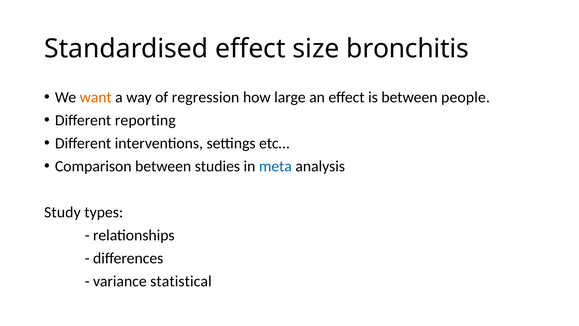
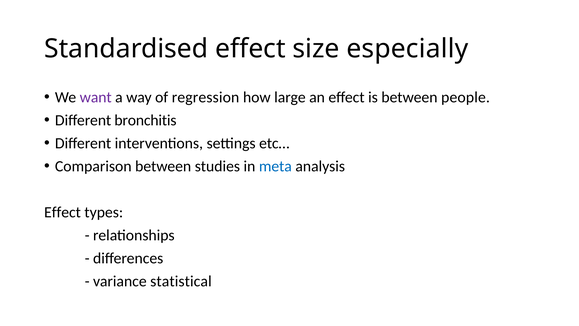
bronchitis: bronchitis -> especially (407, 49)
want colour: orange -> purple (96, 97)
reporting: reporting -> bronchitis (145, 120)
Study: Study -> Effect (63, 212)
